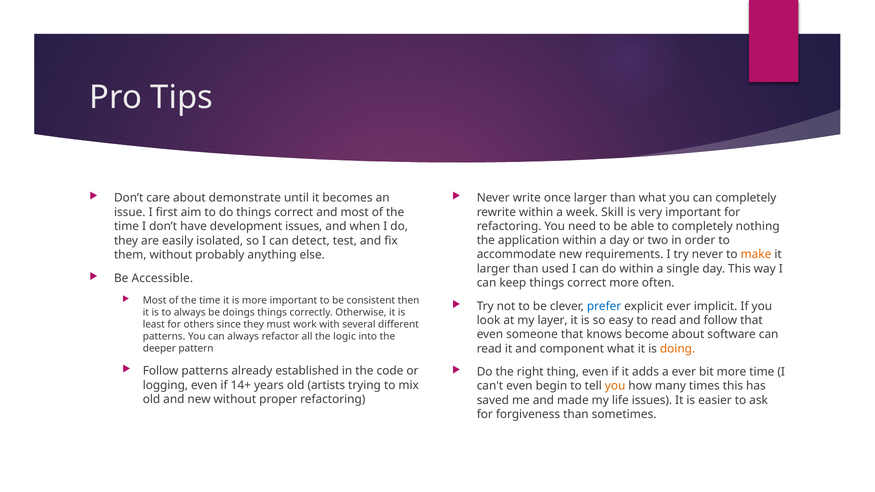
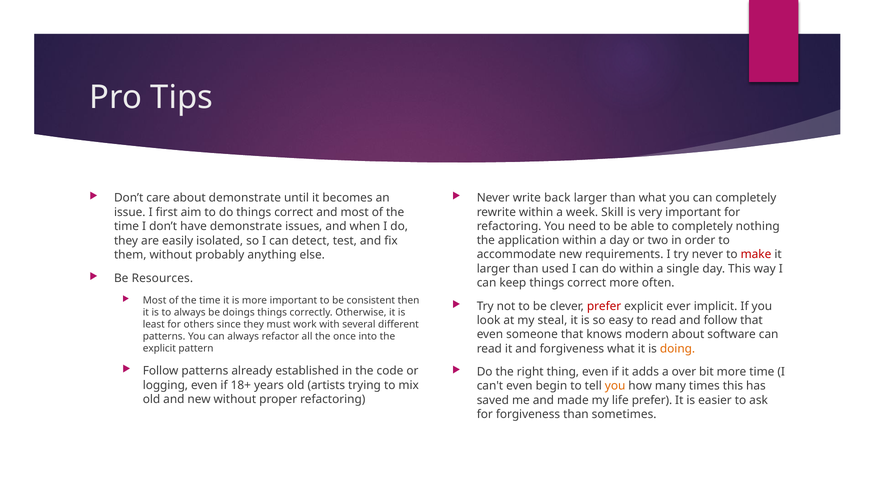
once: once -> back (557, 198)
have development: development -> demonstrate (246, 227)
make colour: orange -> red (756, 255)
Accessible: Accessible -> Resources (162, 278)
prefer colour: blue -> red (604, 306)
layer: layer -> steal (553, 320)
become: become -> modern (647, 335)
logic: logic -> once (345, 337)
and component: component -> forgiveness (572, 349)
deeper: deeper -> explicit (159, 349)
a ever: ever -> over (684, 372)
14+: 14+ -> 18+ (241, 385)
life issues: issues -> prefer (652, 400)
